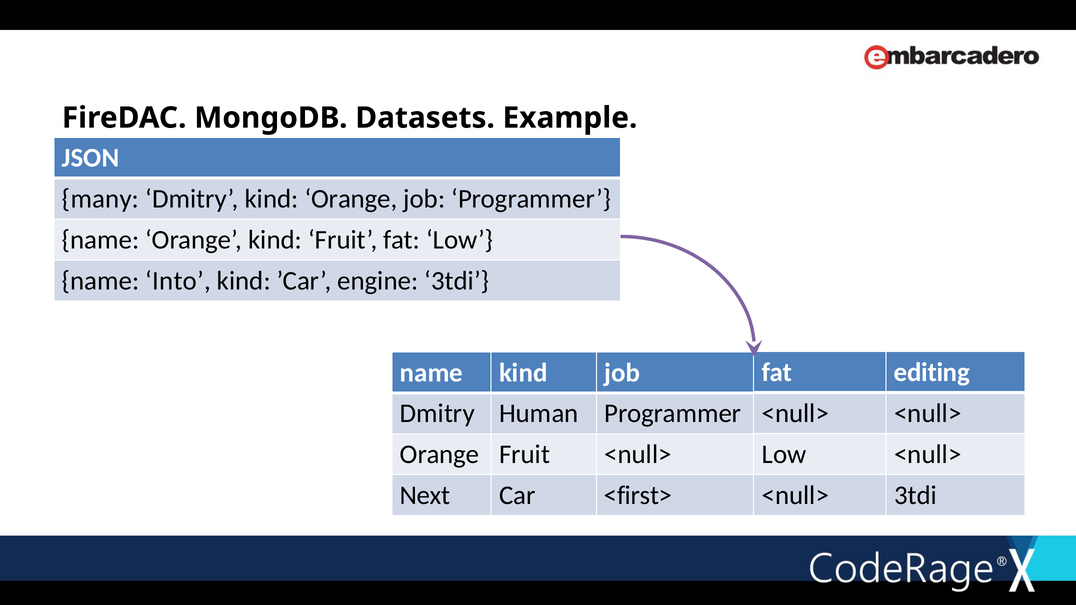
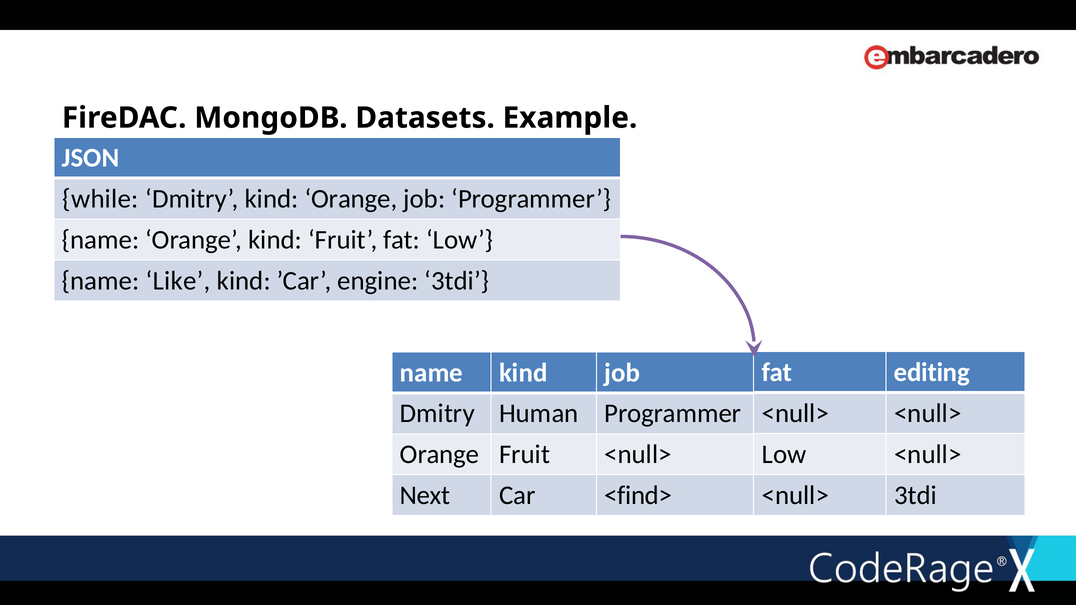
many: many -> while (100, 199)
Into: Into -> Like (178, 281)
<first>: <first> -> <find> (638, 496)
